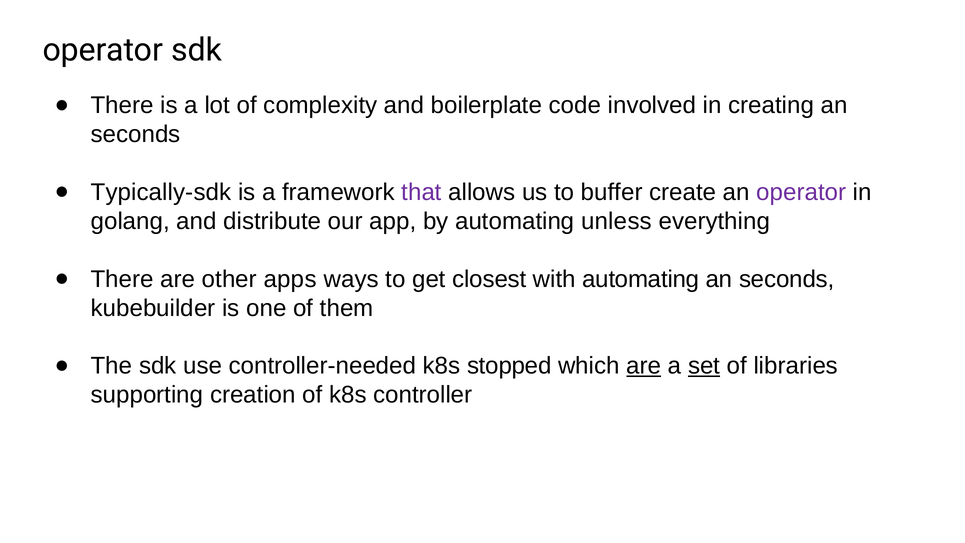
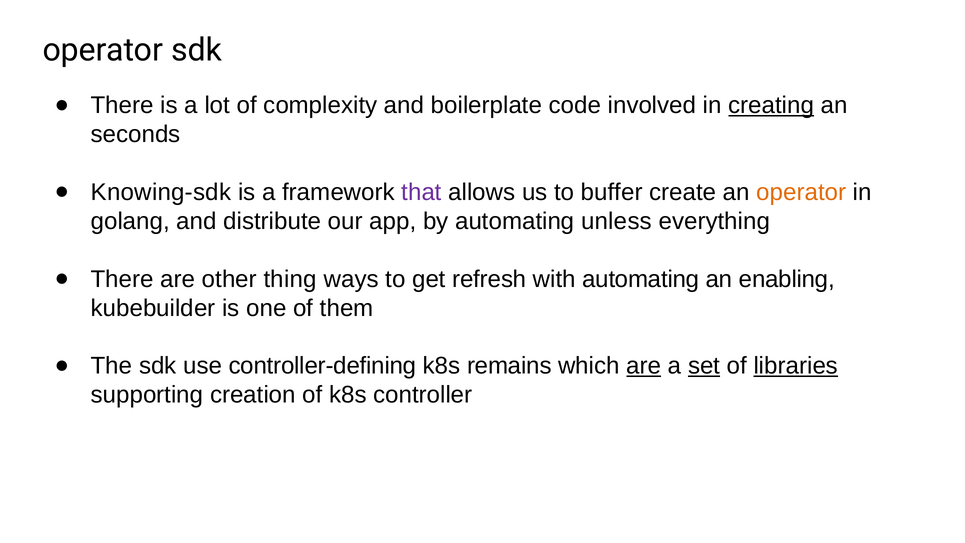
creating underline: none -> present (771, 105)
Typically-sdk: Typically-sdk -> Knowing-sdk (161, 192)
operator colour: purple -> orange (801, 192)
apps: apps -> thing (290, 279)
closest: closest -> refresh (489, 279)
seconds: seconds -> enabling (787, 279)
controller-needed: controller-needed -> controller-defining (323, 366)
stopped: stopped -> remains (509, 366)
libraries underline: none -> present (796, 366)
